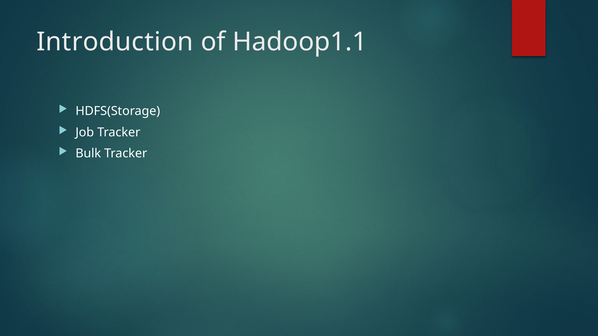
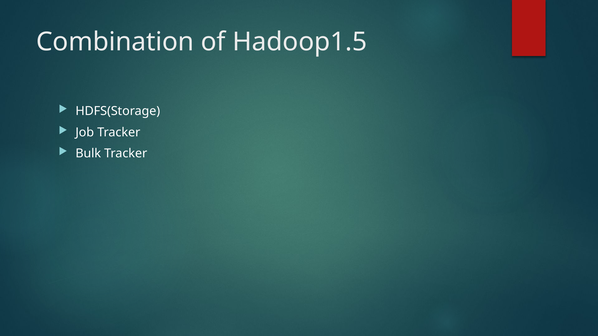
Introduction: Introduction -> Combination (115, 42)
Hadoop1.1: Hadoop1.1 -> Hadoop1.5 (300, 42)
